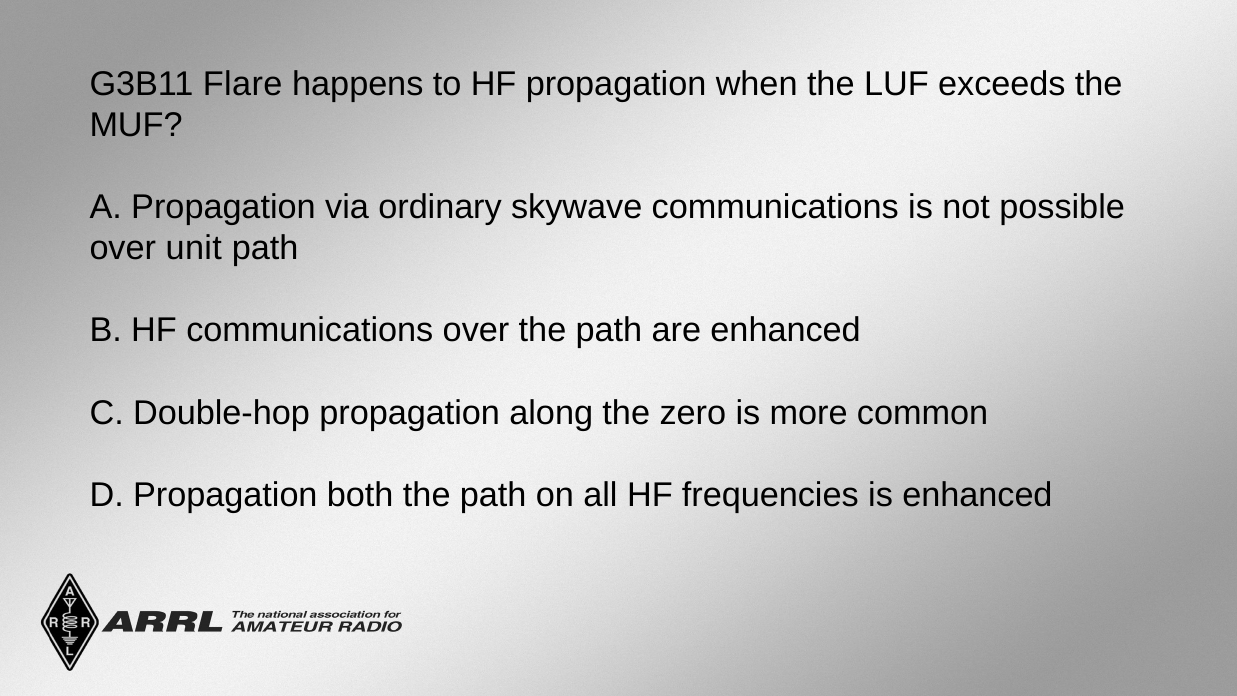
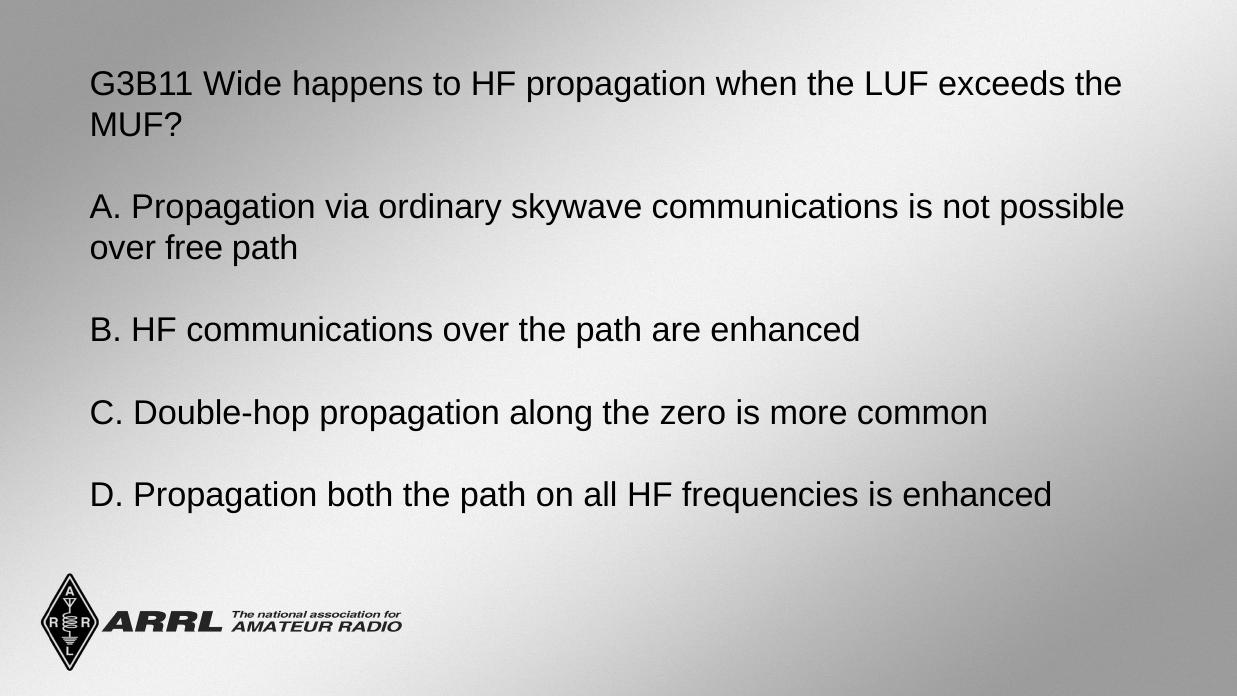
Flare: Flare -> Wide (243, 84)
unit: unit -> free (194, 248)
